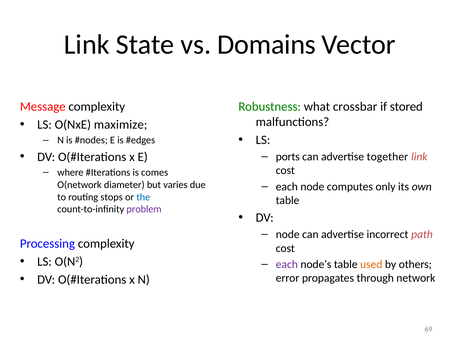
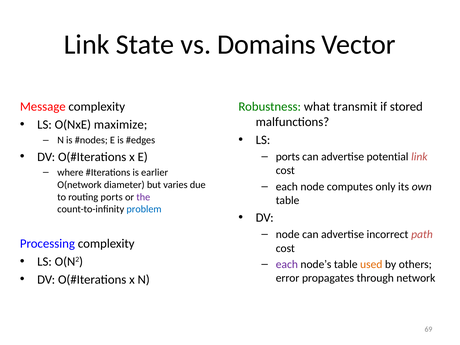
crossbar: crossbar -> transmit (355, 107)
together: together -> potential (388, 157)
comes: comes -> earlier (155, 172)
routing stops: stops -> ports (112, 197)
the colour: blue -> purple (143, 197)
problem colour: purple -> blue (144, 209)
